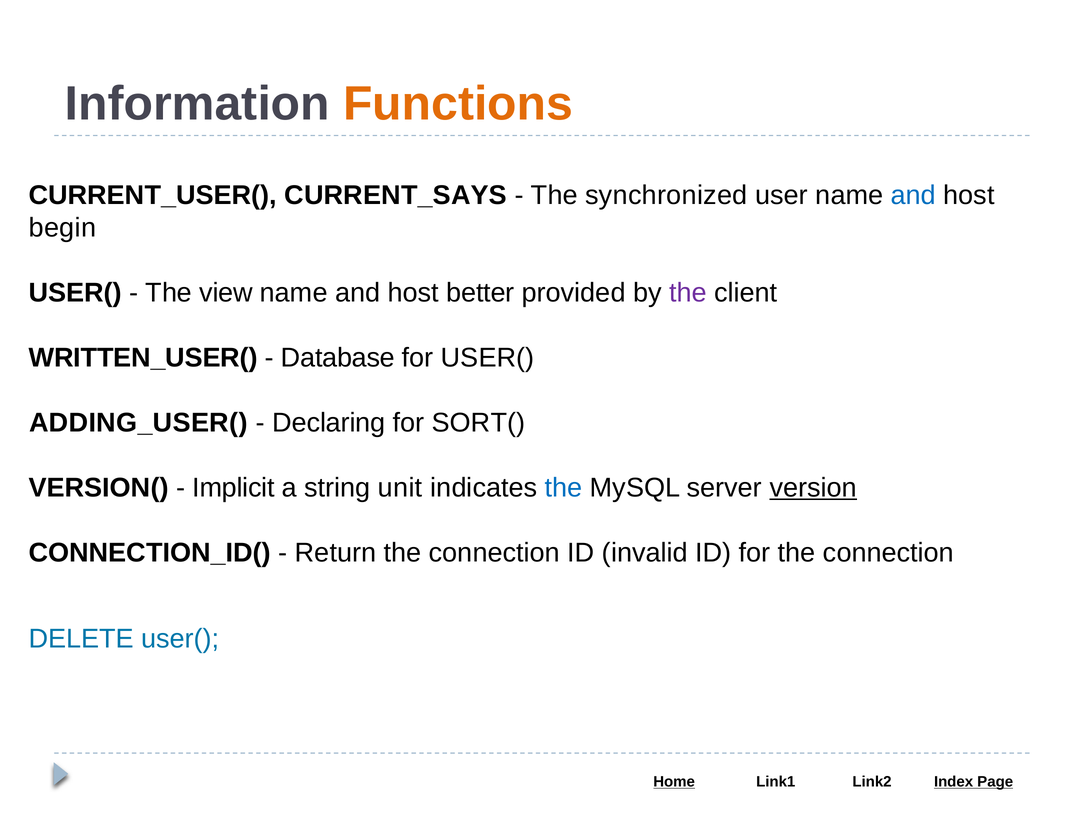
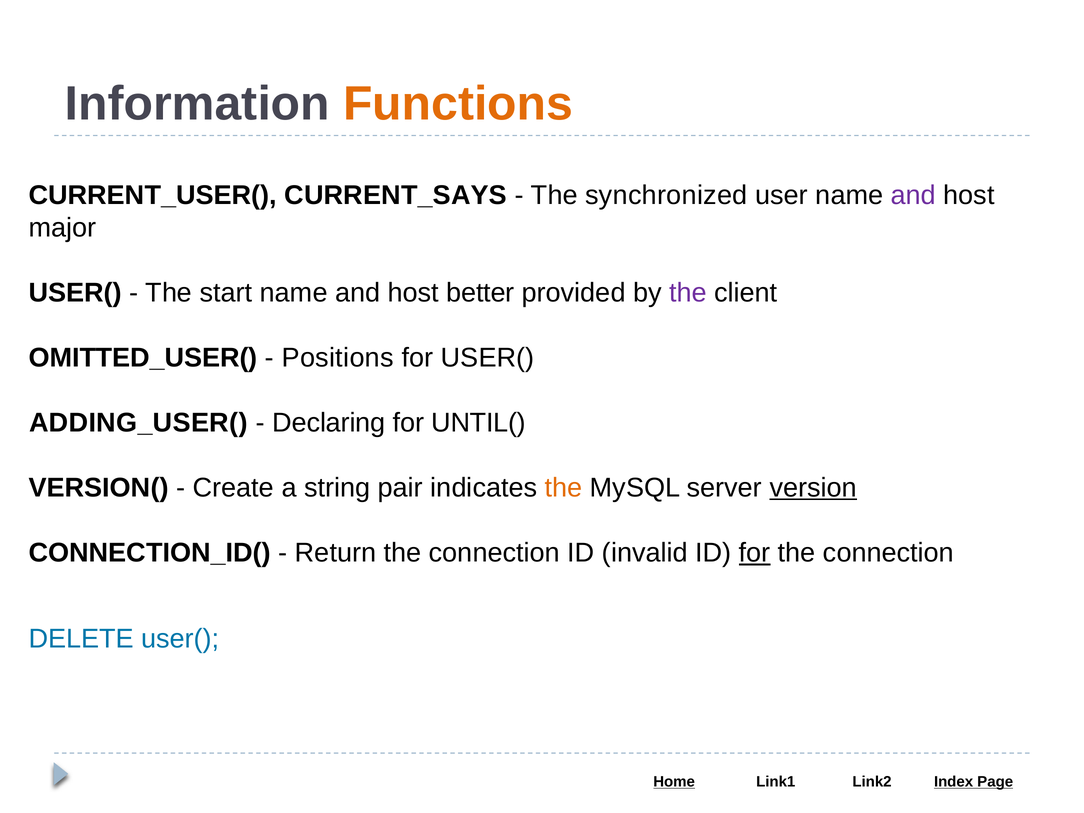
and colour: blue -> purple (913, 195)
begin: begin -> major (63, 228)
view: view -> start (226, 293)
WRITTEN_USER(: WRITTEN_USER( -> OMITTED_USER( (143, 358)
Database: Database -> Positions (338, 358)
SORT(: SORT( -> UNTIL( (479, 423)
Implicit: Implicit -> Create (233, 488)
unit: unit -> pair (400, 488)
the colour: blue -> orange (564, 488)
for underline: none -> present (755, 553)
